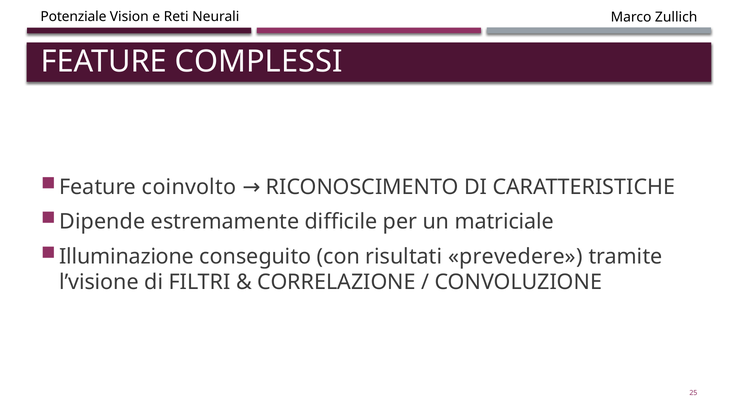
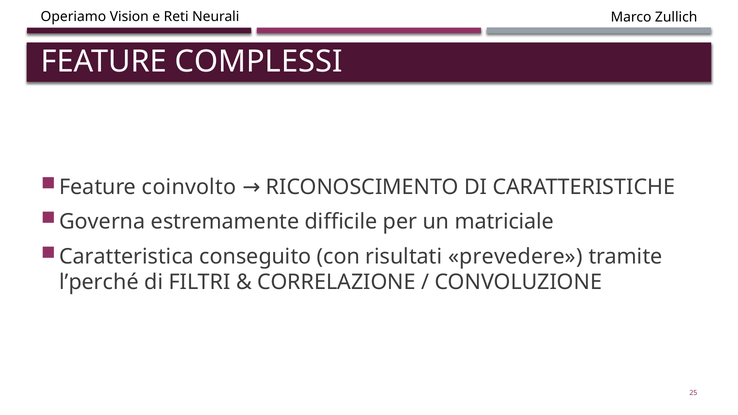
Potenziale: Potenziale -> Operiamo (73, 16)
Dipende: Dipende -> Governa (102, 222)
Illuminazione: Illuminazione -> Caratteristica (127, 257)
l’visione: l’visione -> l’perché (99, 282)
